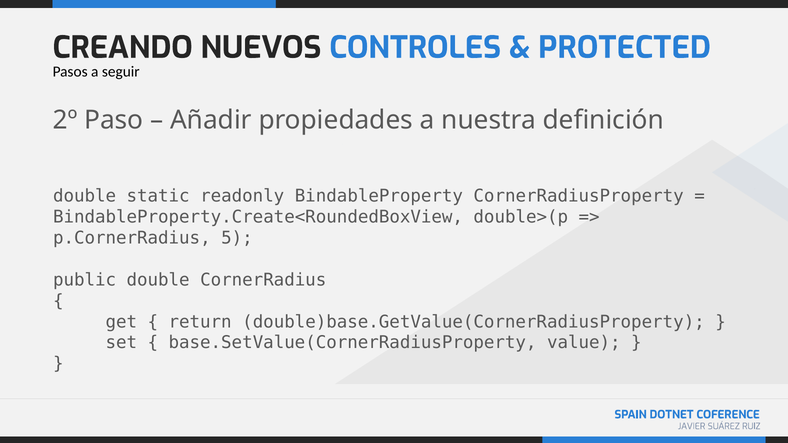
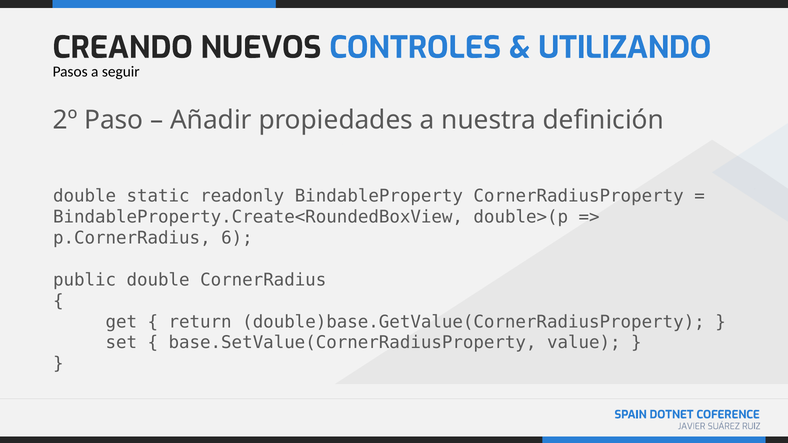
PROTECTED: PROTECTED -> UTILIZANDO (625, 48)
5: 5 -> 6 (237, 238)
